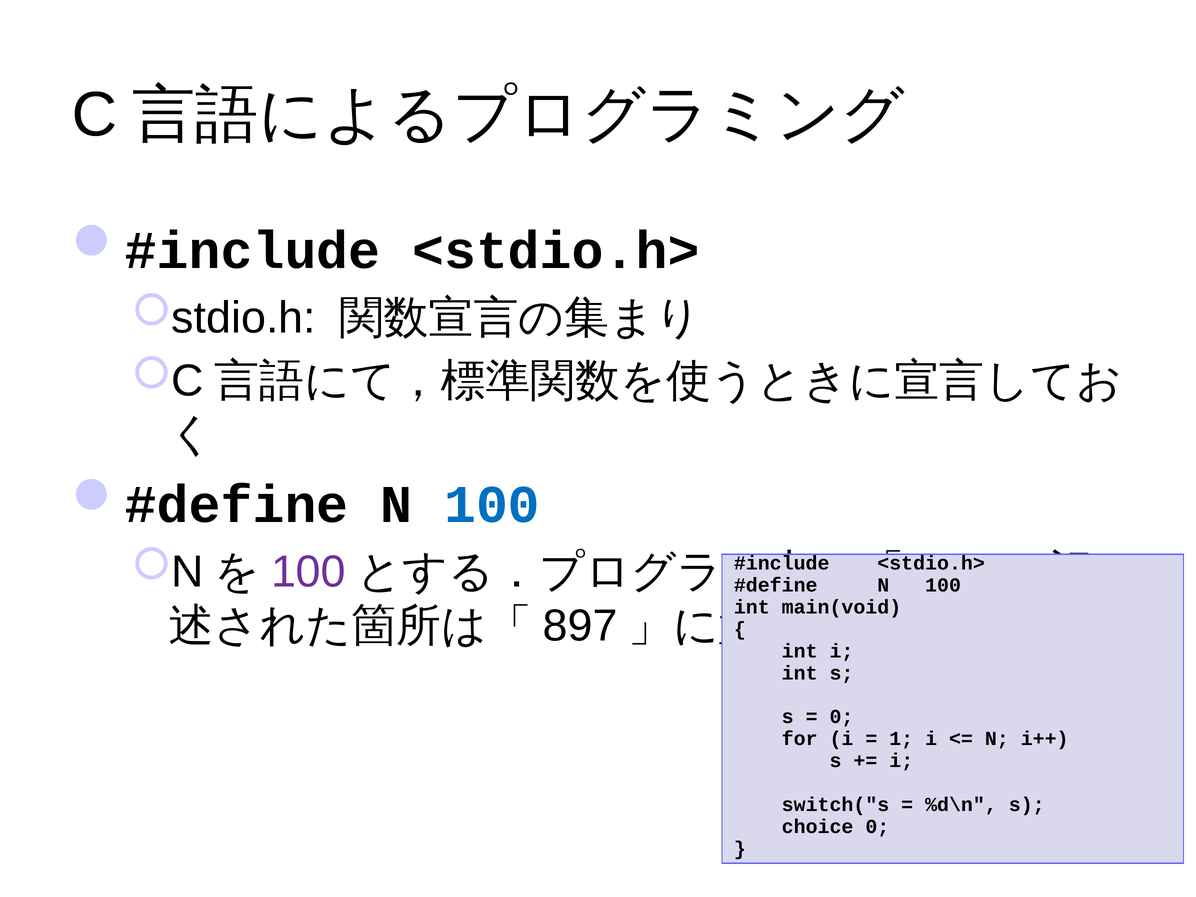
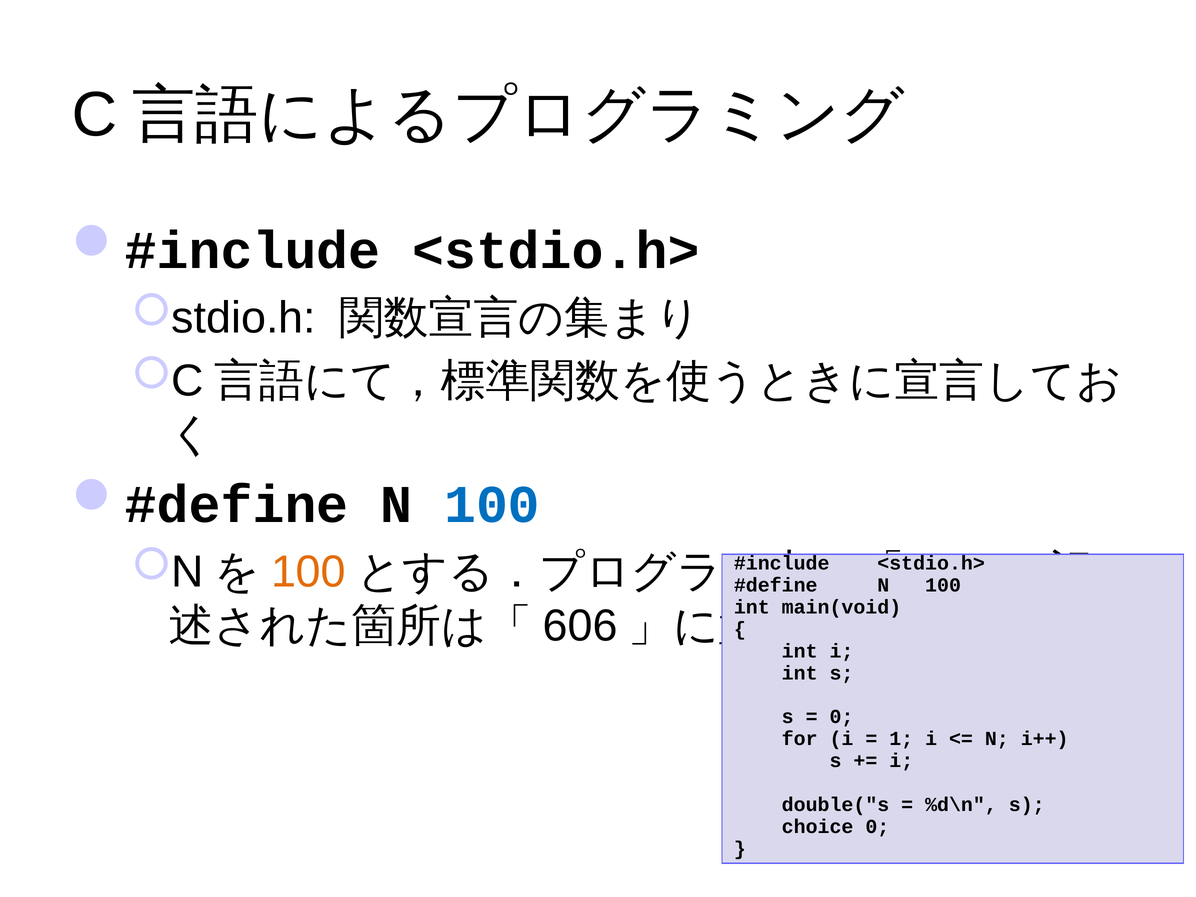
100 colour: purple -> orange (308, 572)
897: 897 -> 606 (580, 626)
switch("s: switch("s -> double("s (836, 805)
